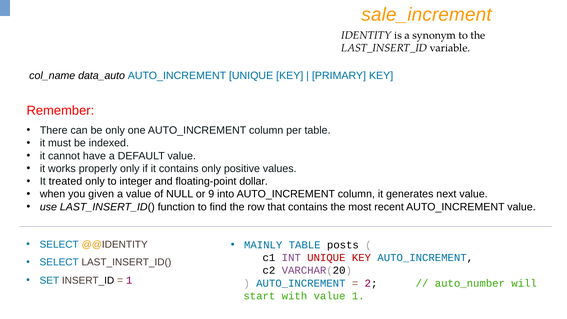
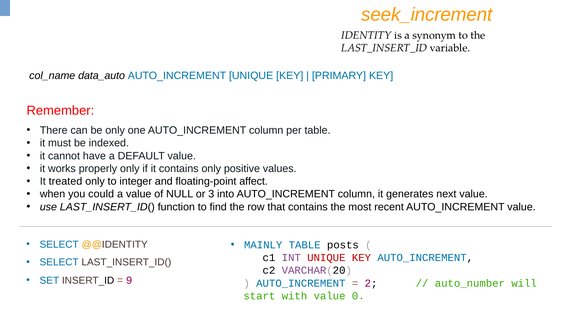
sale_increment: sale_increment -> seek_increment (427, 15)
dollar: dollar -> affect (254, 181)
given: given -> could (101, 194)
9: 9 -> 3 (211, 194)
1: 1 -> 9 (129, 280)
value 1: 1 -> 0 (358, 296)
